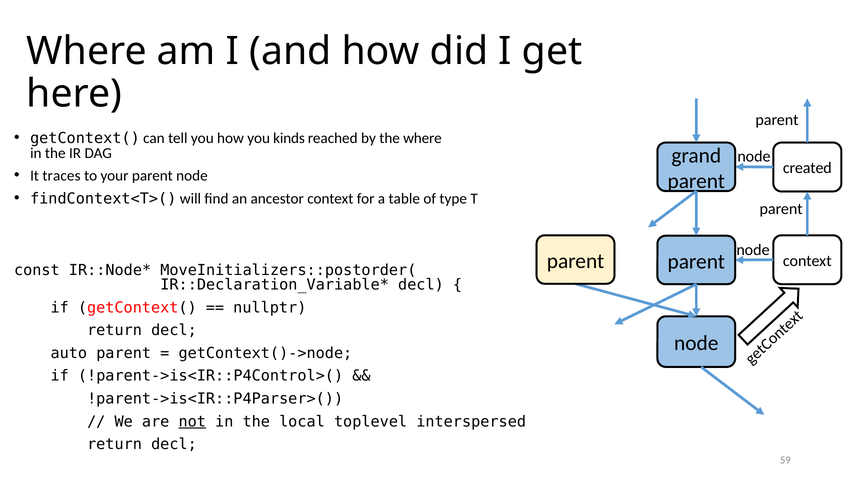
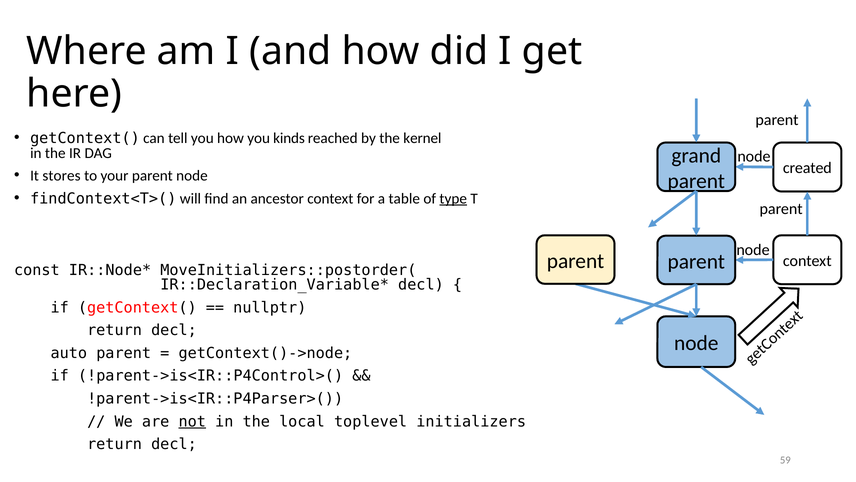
the where: where -> kernel (422, 138)
traces: traces -> stores (62, 176)
type underline: none -> present (453, 198)
interspersed: interspersed -> initializers (471, 421)
